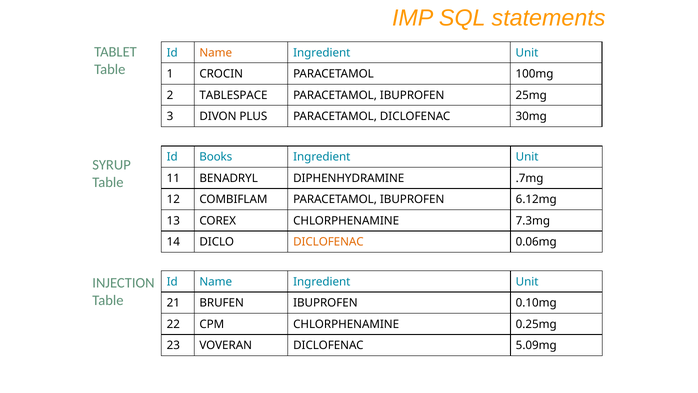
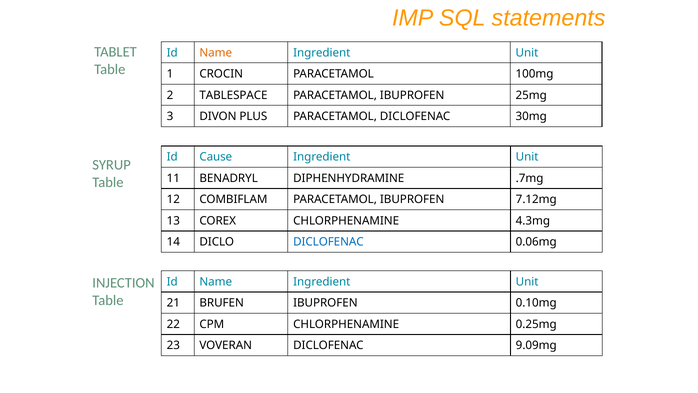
Books: Books -> Cause (216, 157)
6.12mg: 6.12mg -> 7.12mg (536, 199)
7.3mg: 7.3mg -> 4.3mg (533, 221)
DICLOFENAC colour: orange -> blue (328, 242)
5.09mg: 5.09mg -> 9.09mg (536, 345)
